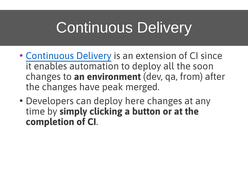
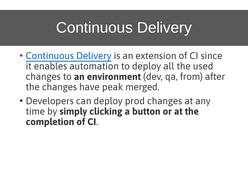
soon: soon -> used (203, 66)
here: here -> prod (135, 101)
